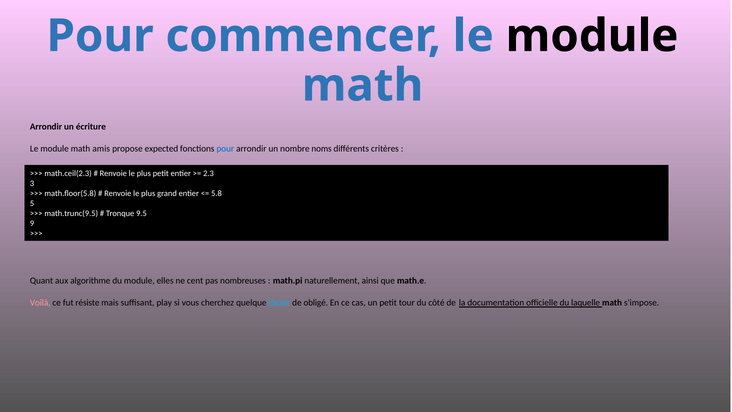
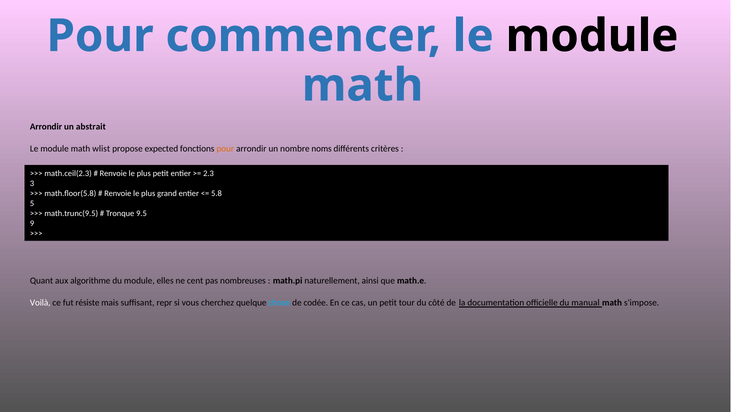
écriture: écriture -> abstrait (91, 127)
amis: amis -> wlist (101, 149)
pour colour: blue -> orange (225, 149)
Voilà colour: pink -> white (40, 303)
play: play -> repr (164, 303)
obligé: obligé -> codée (316, 303)
laquelle: laquelle -> manual (586, 303)
